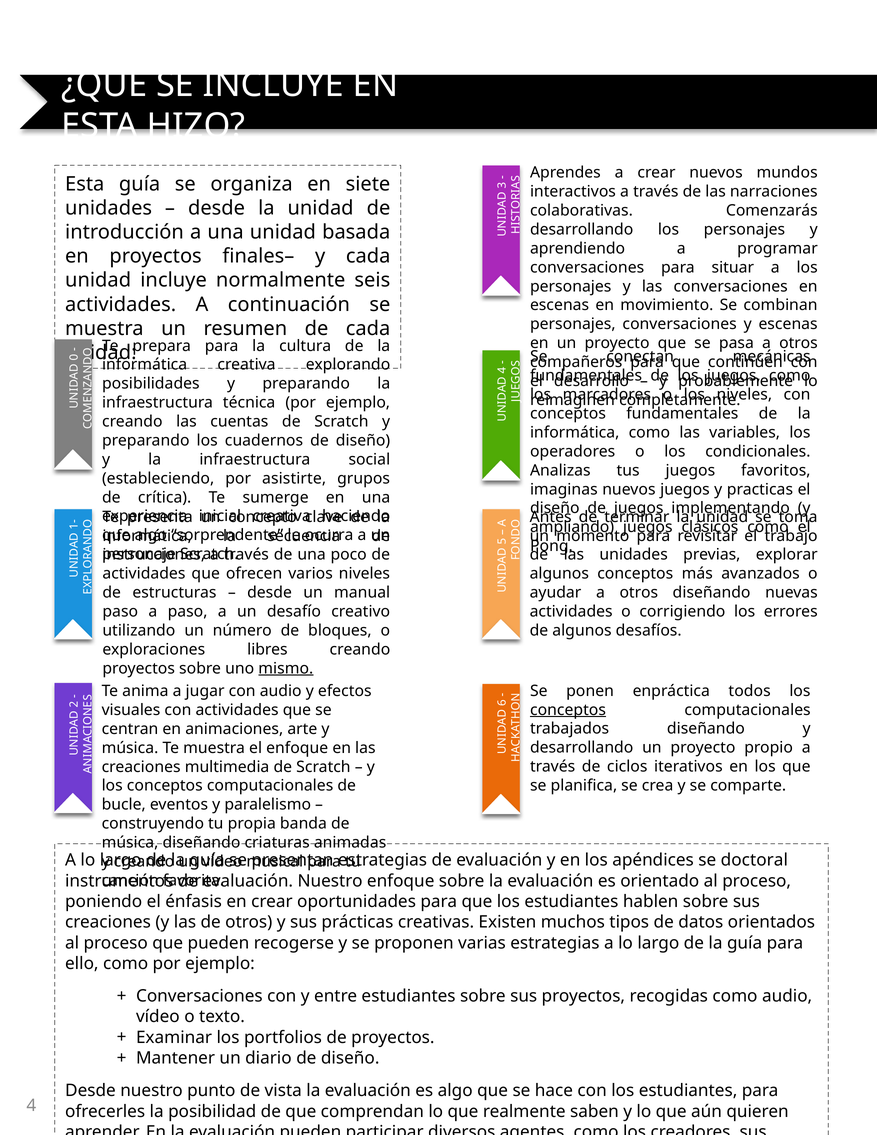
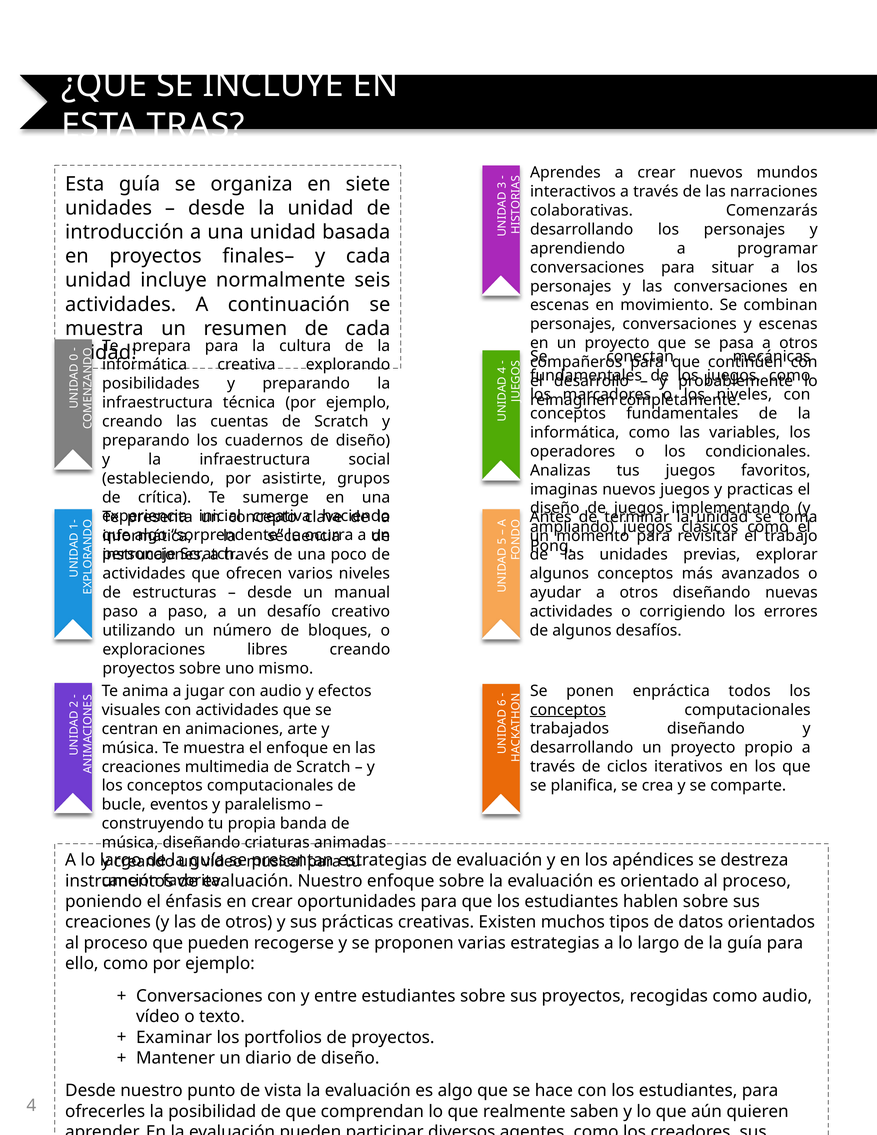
HIZO: HIZO -> TRAS (196, 126)
mismo underline: present -> none (286, 668)
doctoral: doctoral -> destreza (754, 860)
